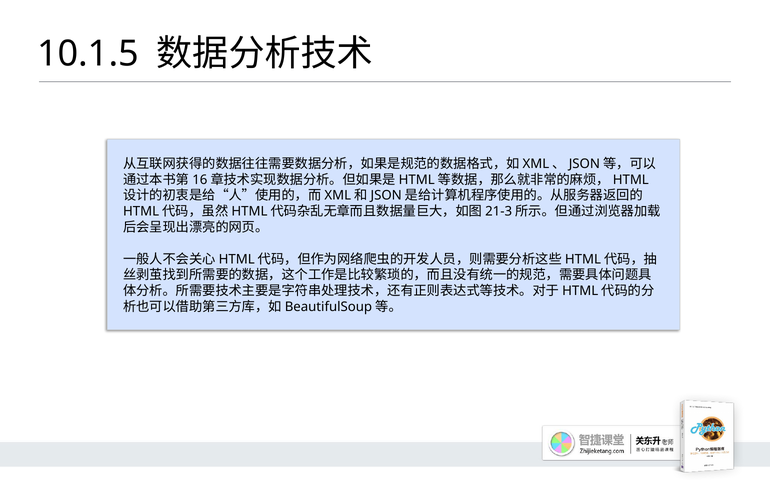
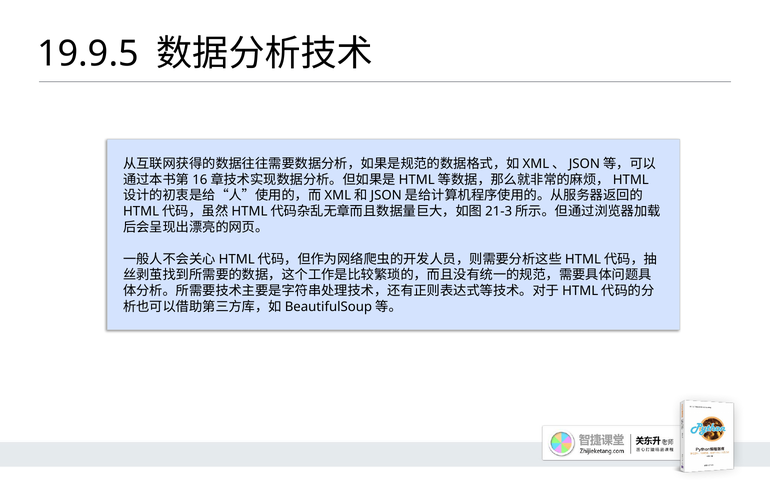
10.1.5: 10.1.5 -> 19.9.5 (88, 54)
